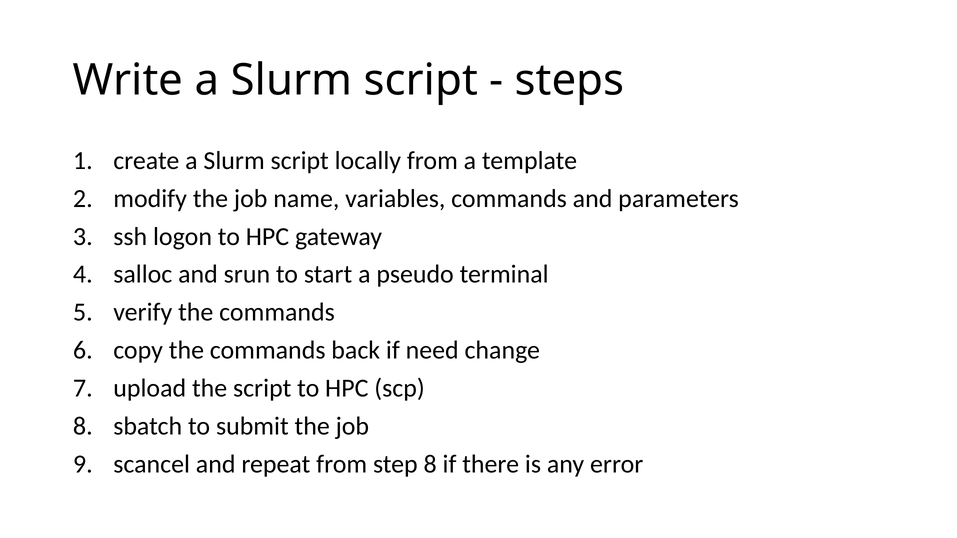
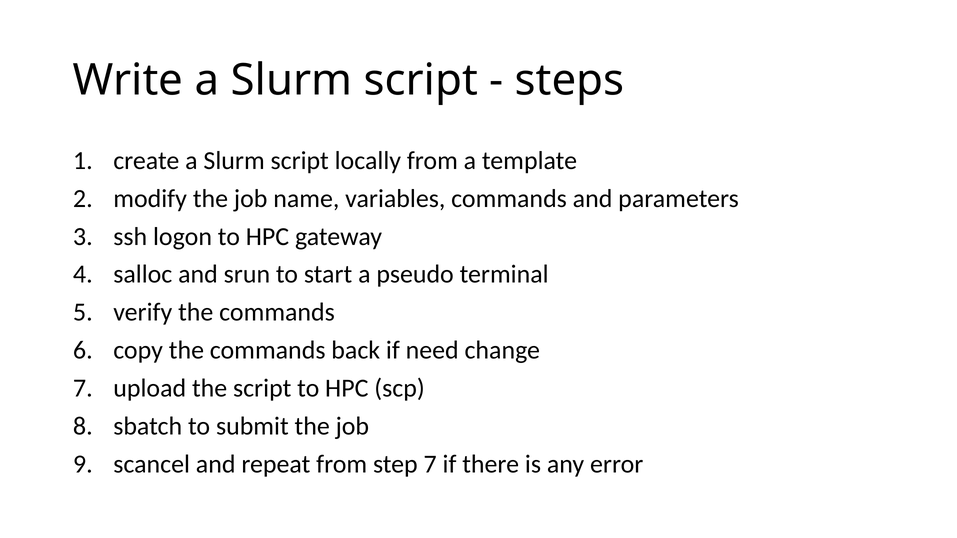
step 8: 8 -> 7 (430, 464)
